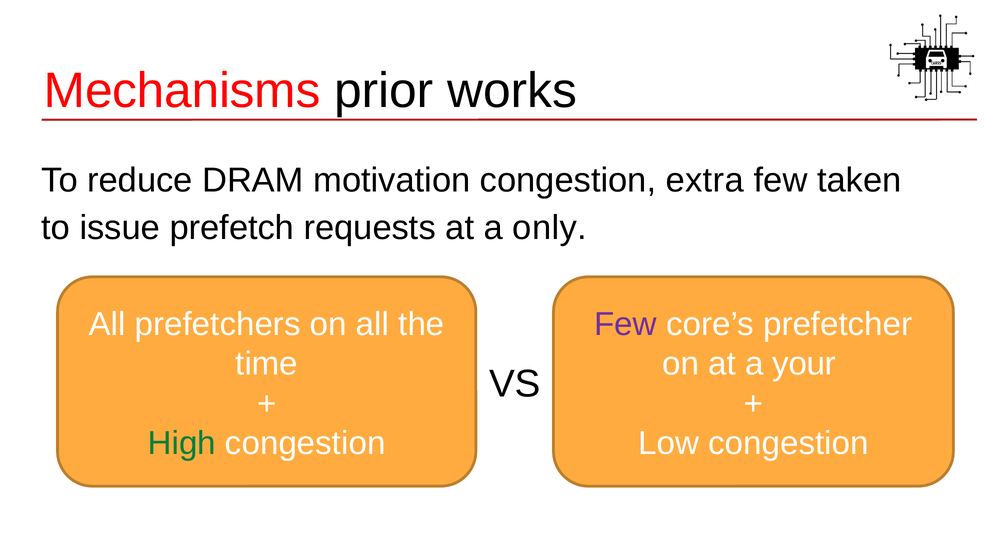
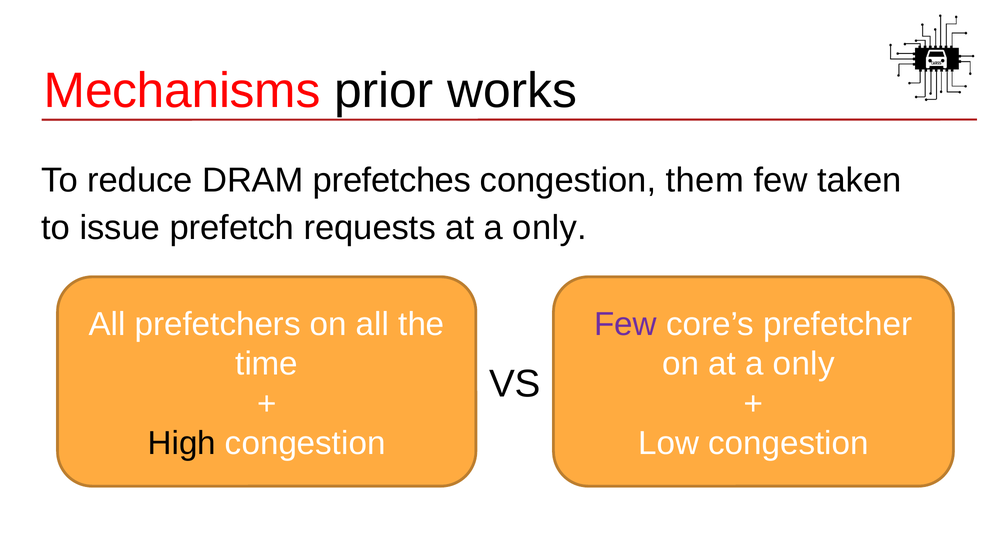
motivation: motivation -> prefetches (392, 180)
extra: extra -> them (705, 180)
on at a your: your -> only (804, 364)
High colour: green -> black (182, 443)
